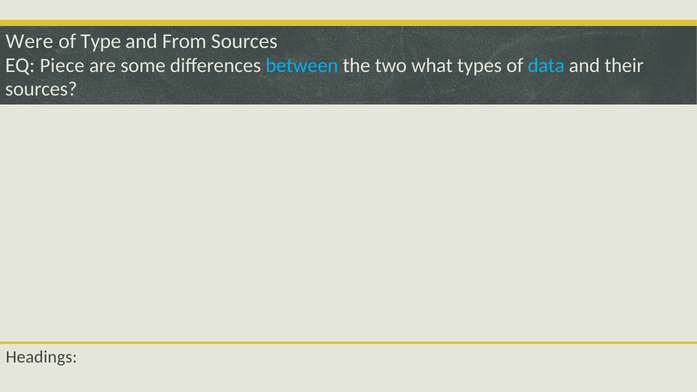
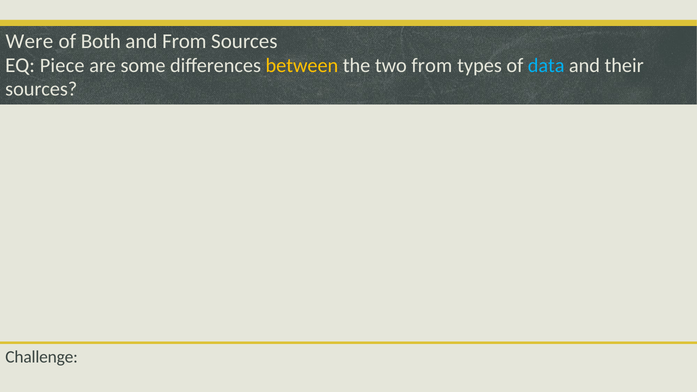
Type: Type -> Both (101, 41)
between colour: light blue -> yellow (302, 66)
two what: what -> from (432, 66)
Headings: Headings -> Challenge (42, 357)
